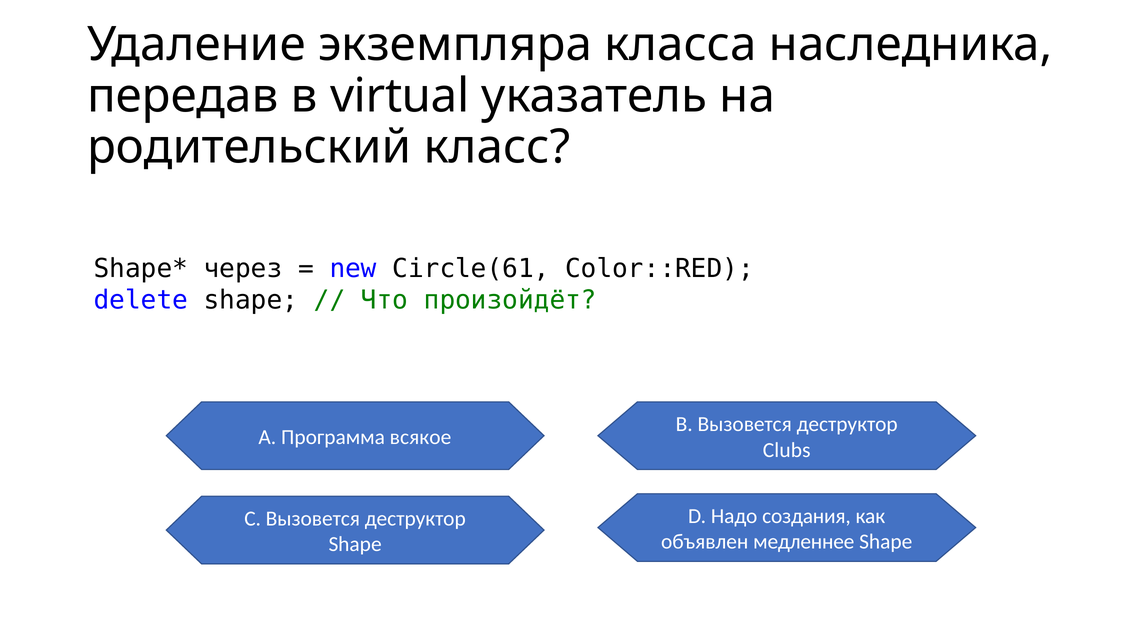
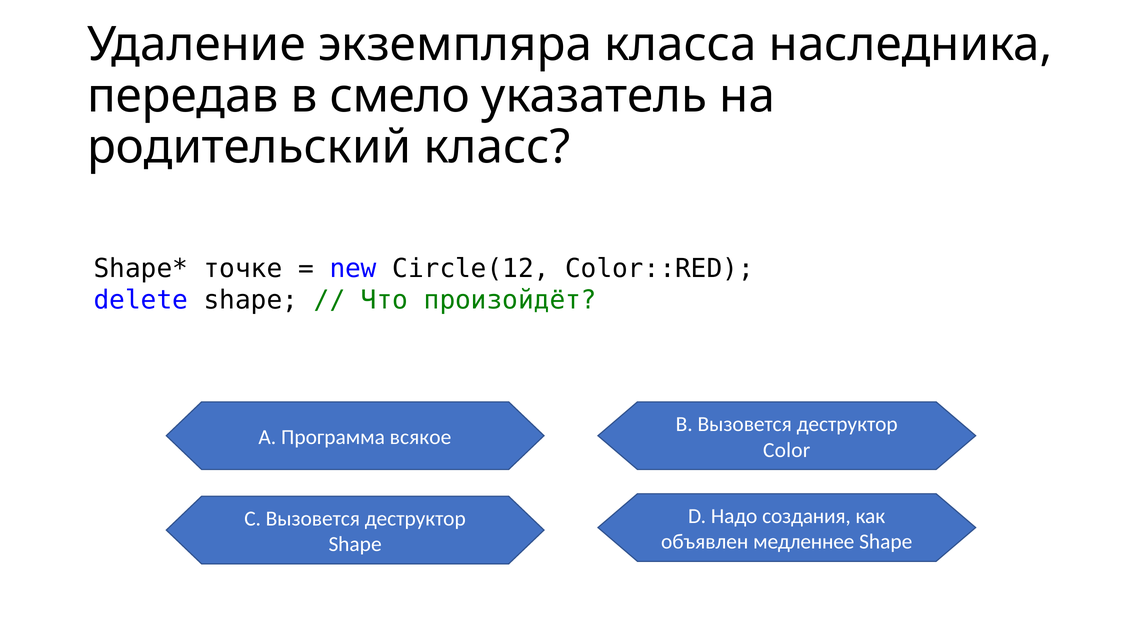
virtual: virtual -> смело (400, 96)
через: через -> точке (243, 269)
Circle(61: Circle(61 -> Circle(12 (471, 269)
Clubs: Clubs -> Color (787, 450)
